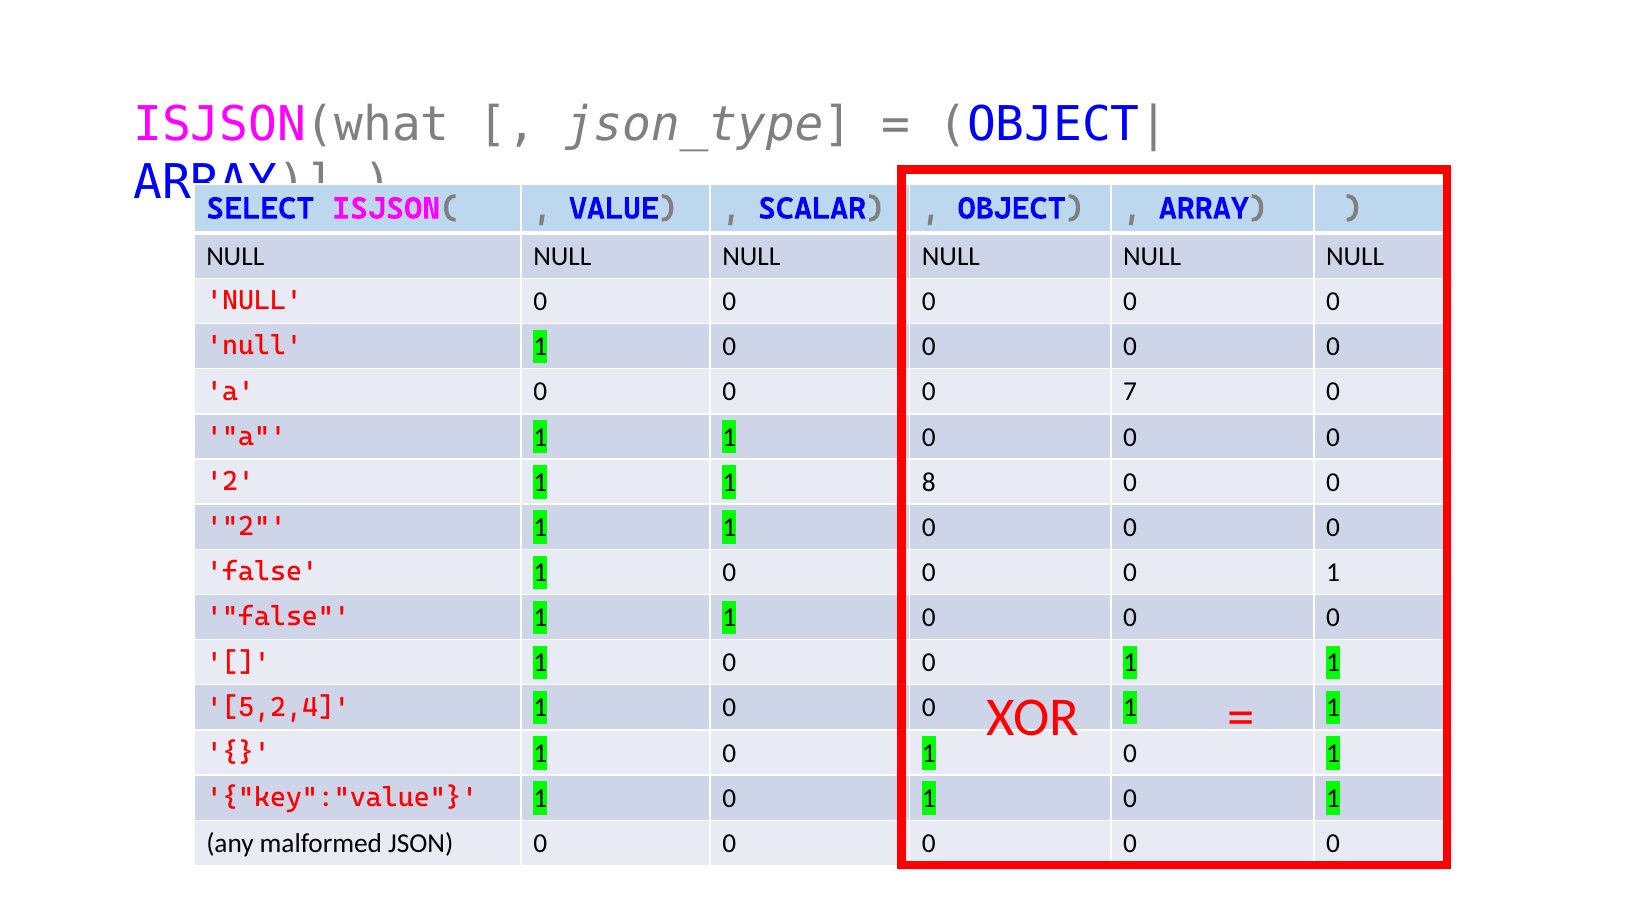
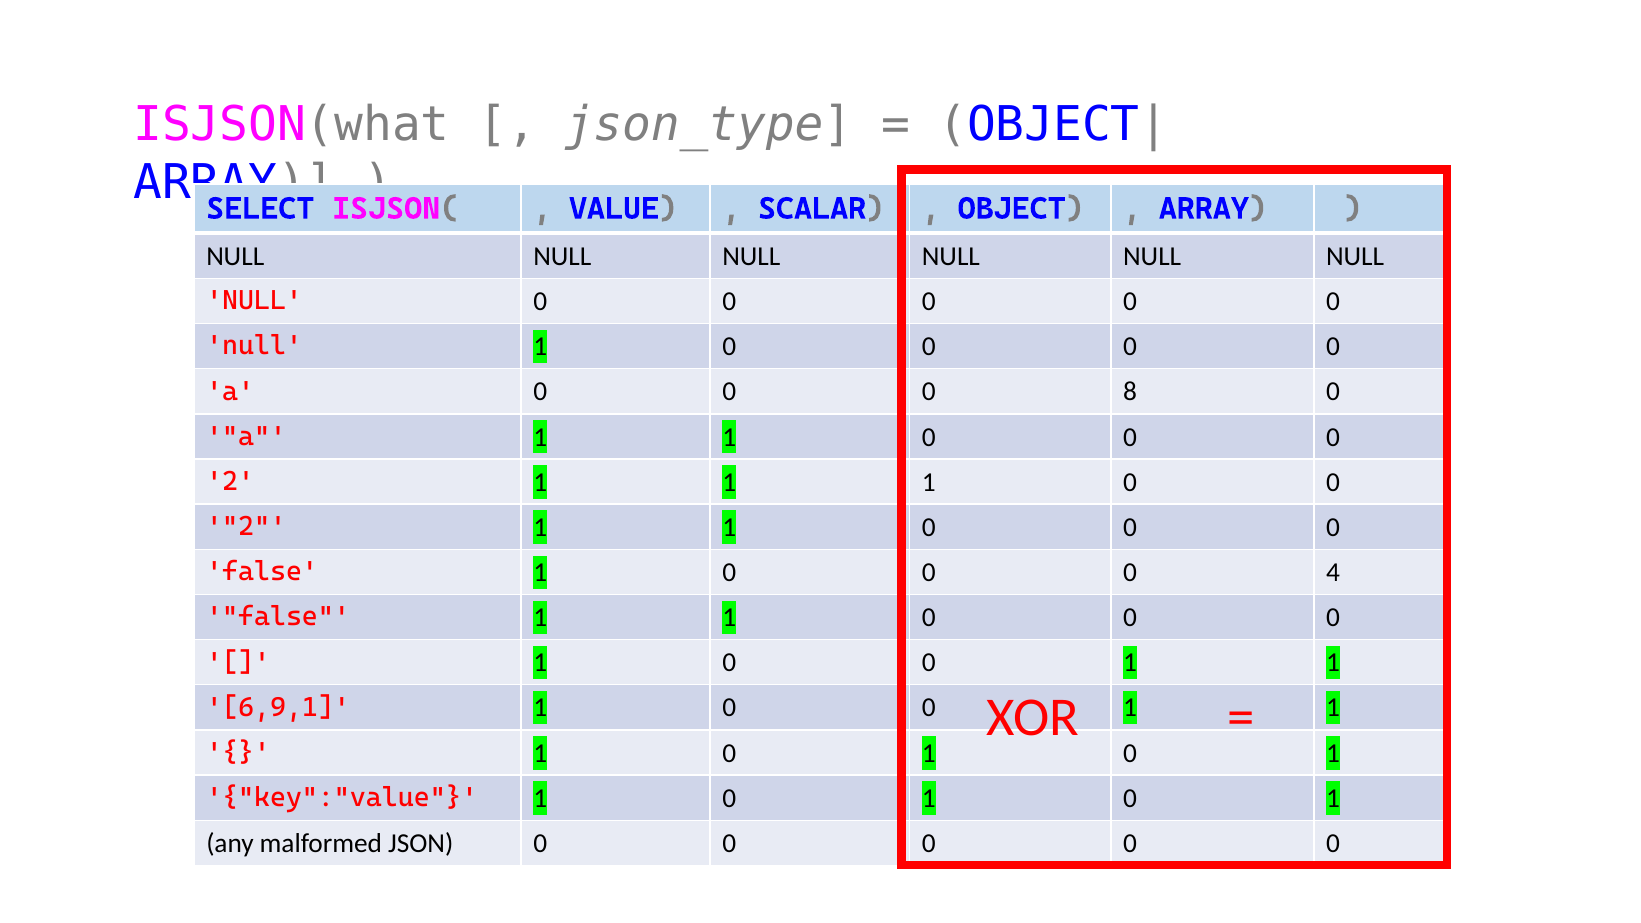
7: 7 -> 8 (1130, 392)
1 1 8: 8 -> 1 (929, 482)
0 0 0 1: 1 -> 4 (1333, 573)
5,2,4: 5,2,4 -> 6,9,1 (278, 707)
